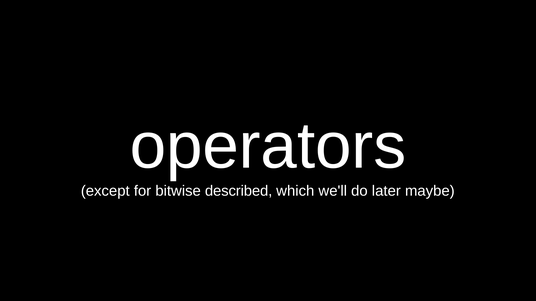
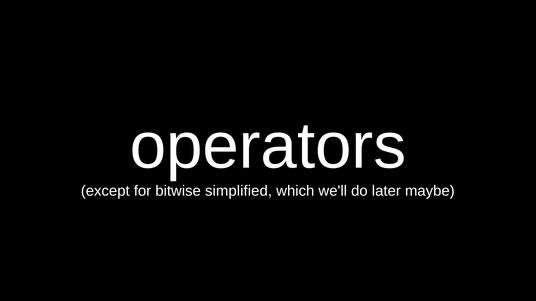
described: described -> simplified (239, 191)
